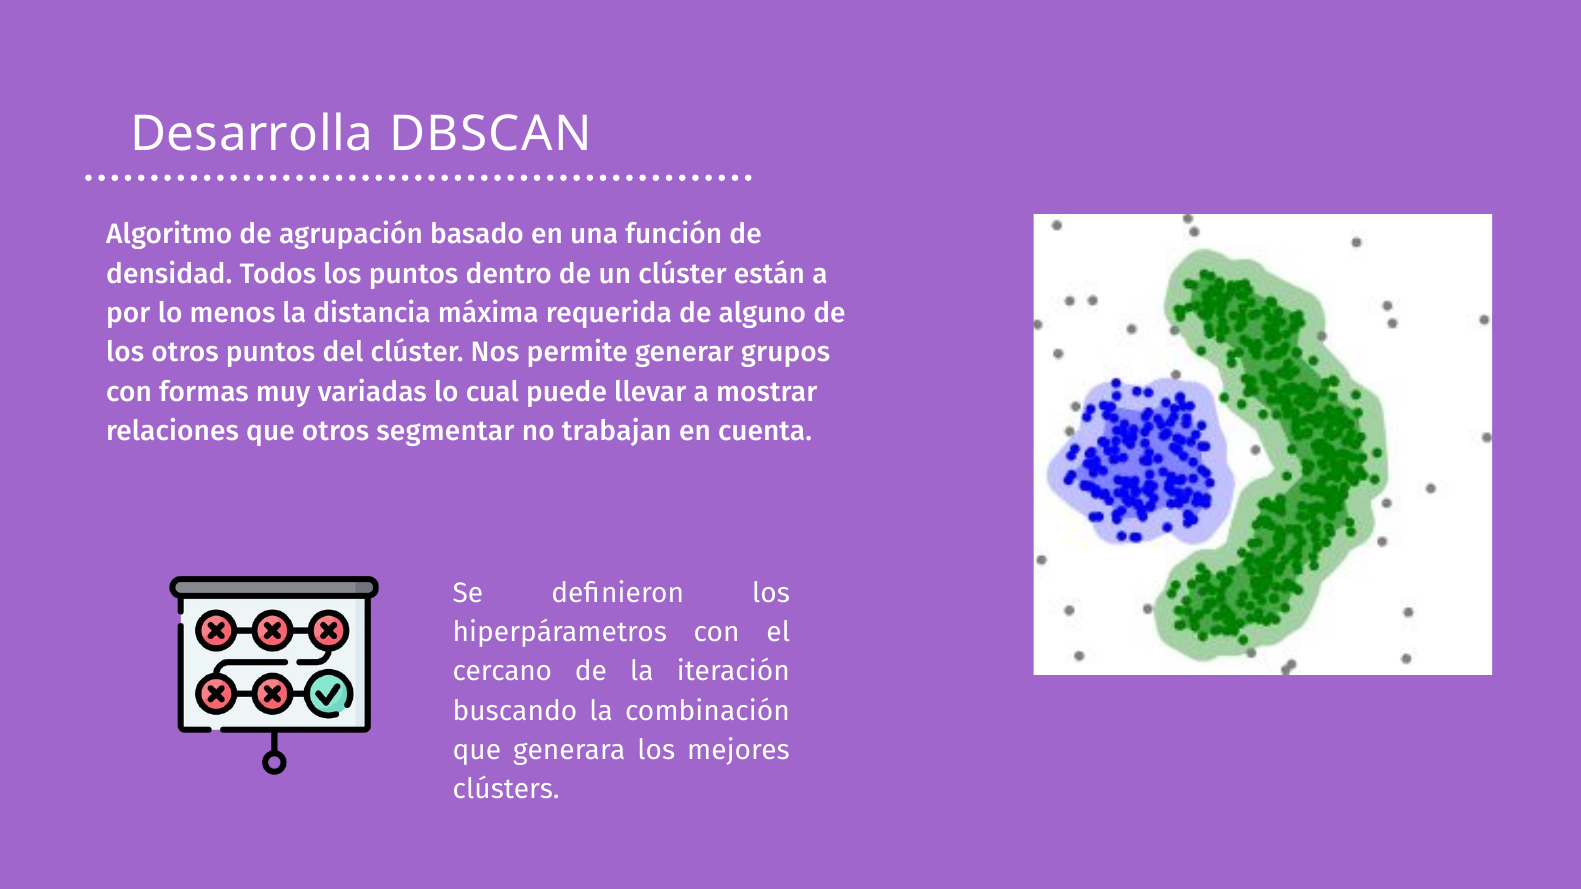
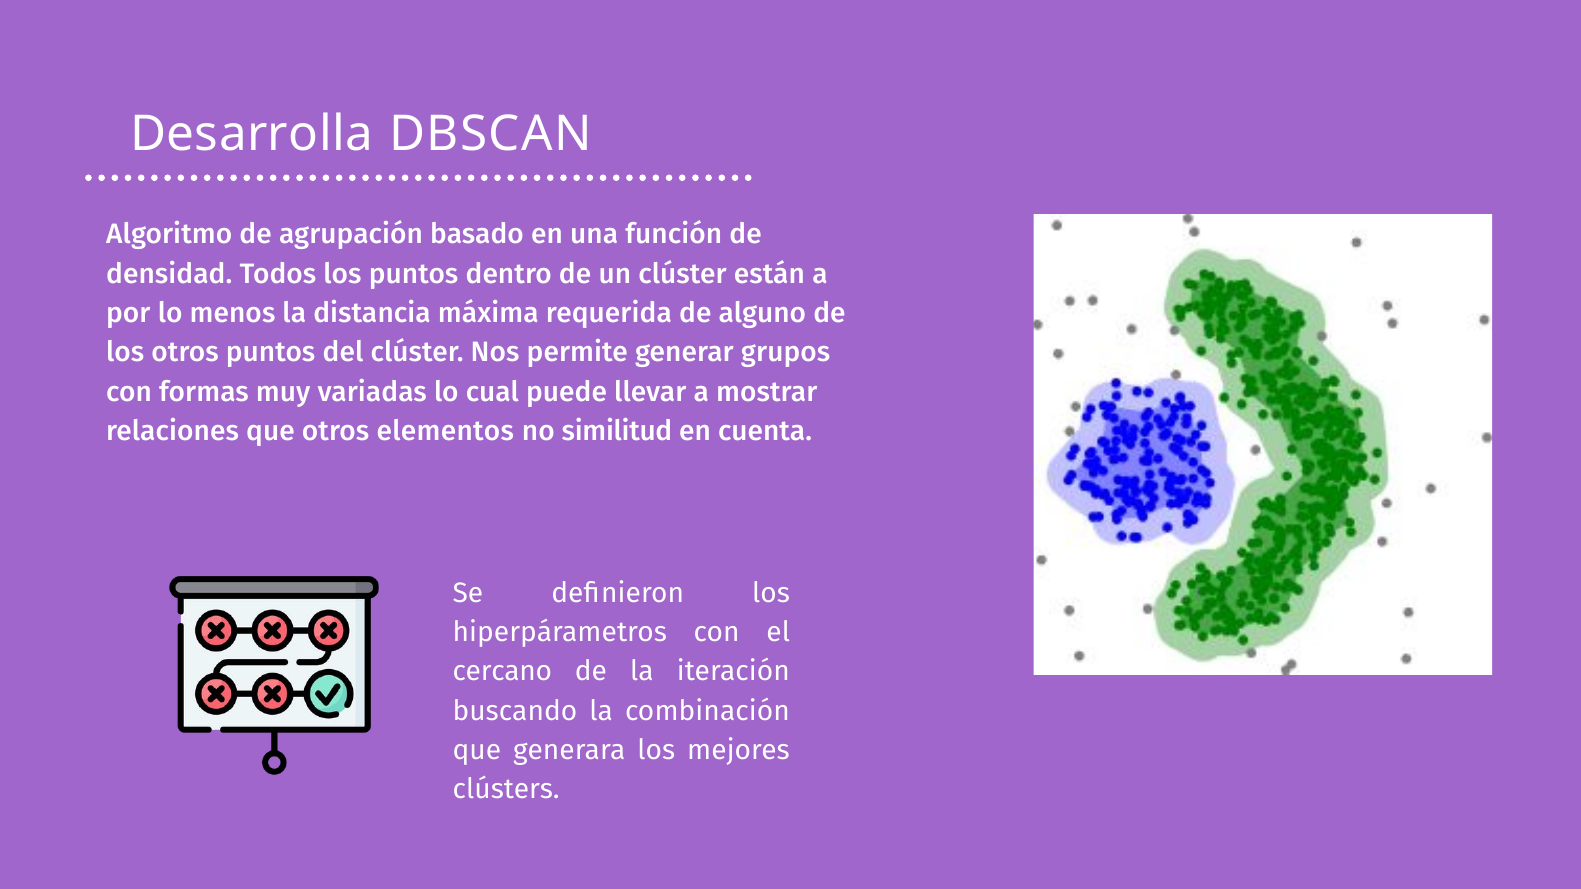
segmentar: segmentar -> elementos (445, 431)
trabajan: trabajan -> similitud (617, 431)
